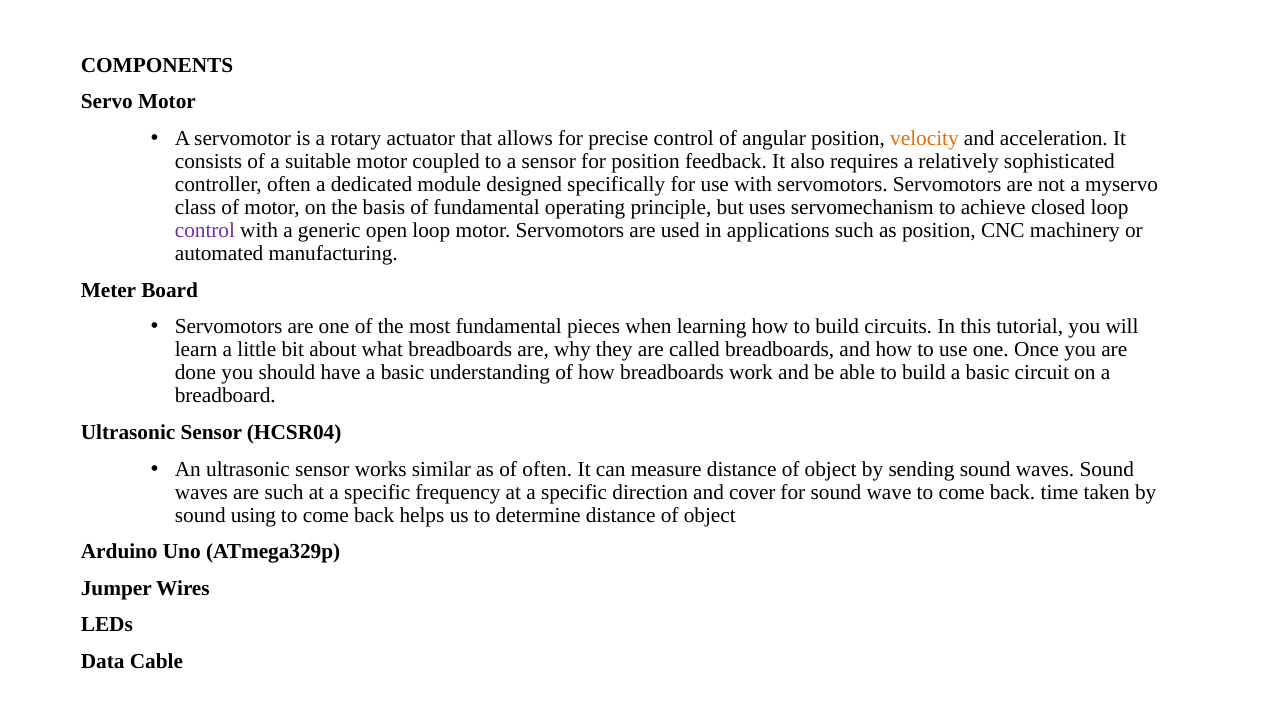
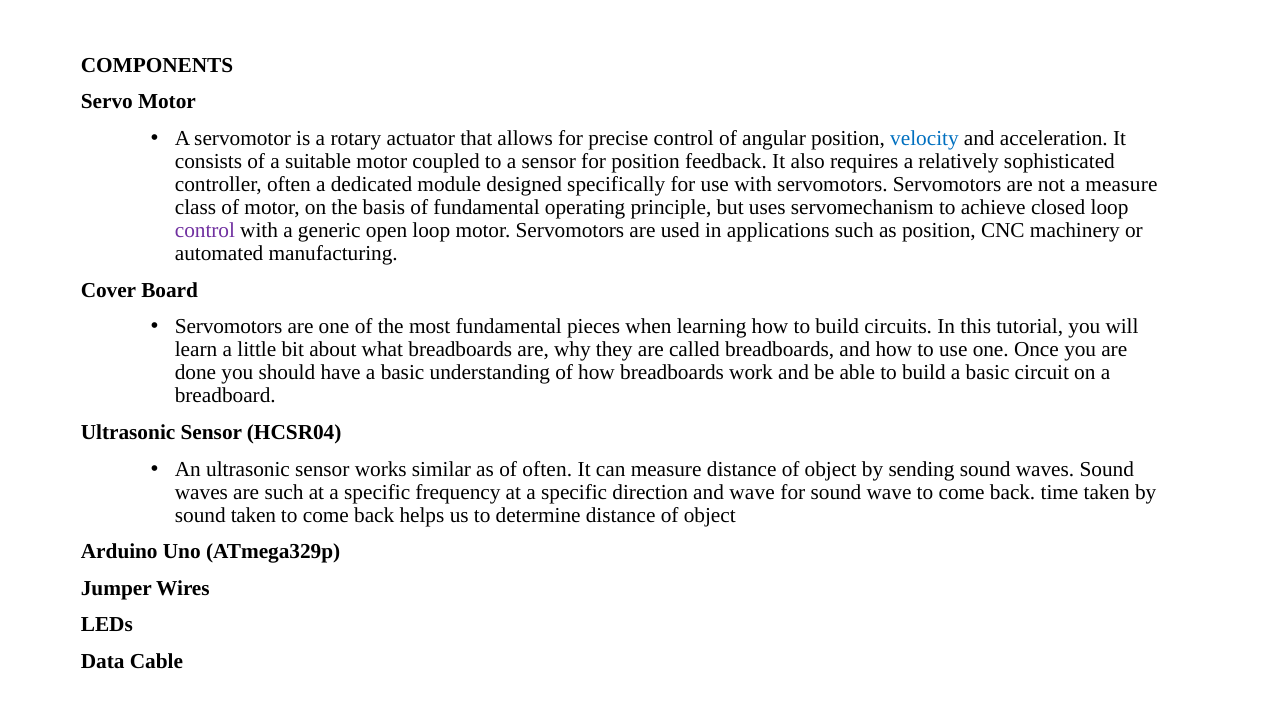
velocity colour: orange -> blue (924, 138)
a myservo: myservo -> measure (1121, 184)
Meter: Meter -> Cover (108, 290)
and cover: cover -> wave (752, 492)
sound using: using -> taken (253, 515)
